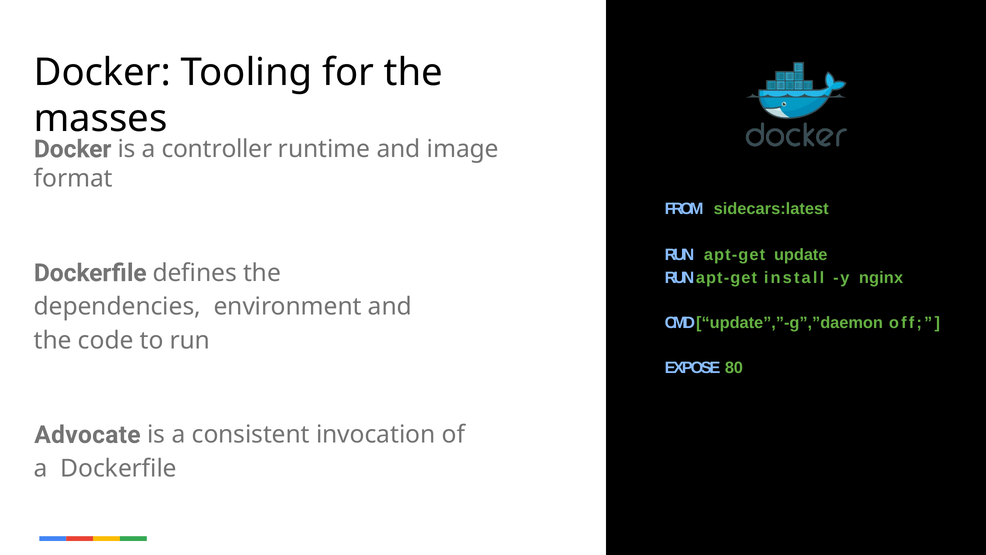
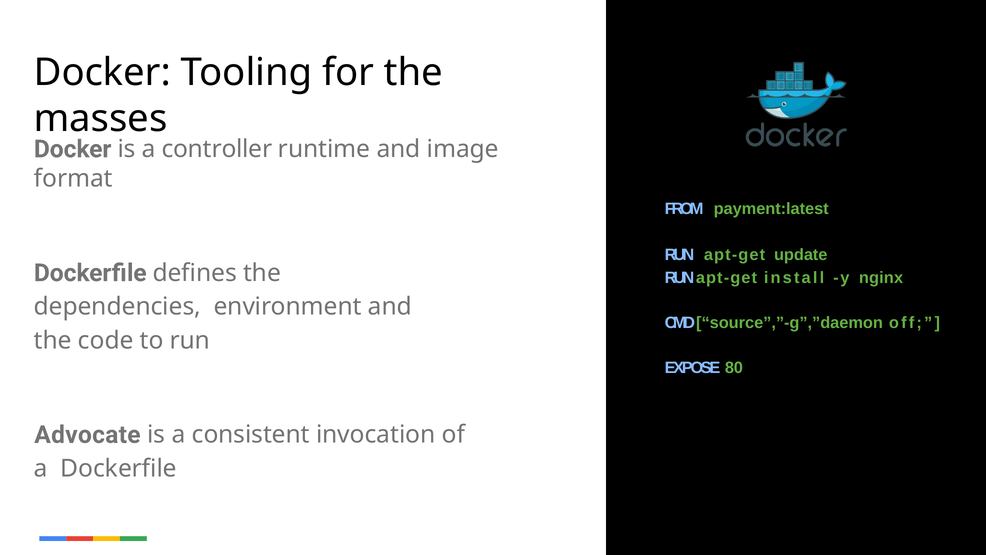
sidecars:latest: sidecars:latest -> payment:latest (771, 209)
update”,”-g”,”daemon: update”,”-g”,”daemon -> source”,”-g”,”daemon (790, 323)
